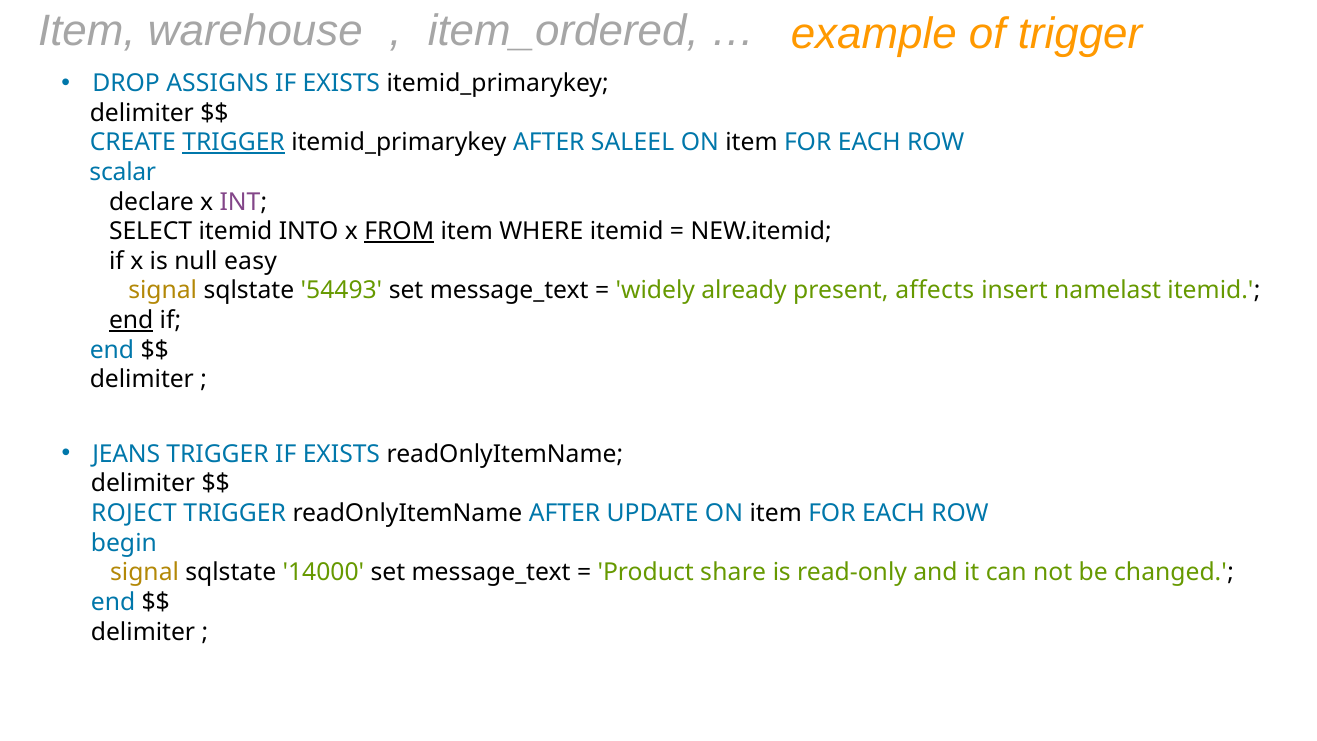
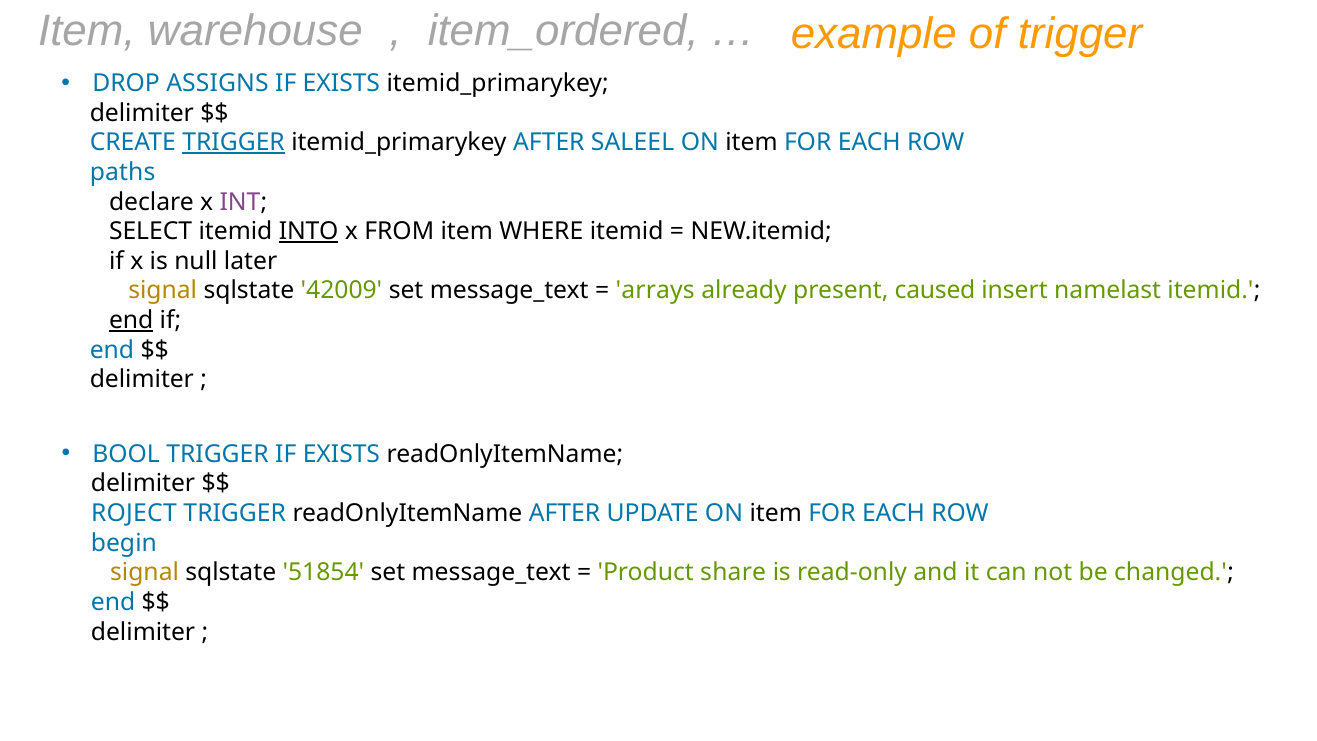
scalar: scalar -> paths (123, 172)
INTO underline: none -> present (309, 231)
FROM underline: present -> none (399, 231)
easy: easy -> later (251, 261)
54493: 54493 -> 42009 (341, 291)
widely: widely -> arrays (655, 291)
affects: affects -> caused (935, 291)
JEANS: JEANS -> BOOL (126, 454)
14000: 14000 -> 51854 (323, 573)
